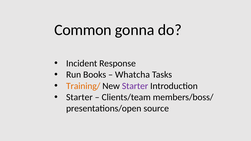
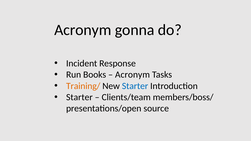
Common: Common -> Acronym (83, 30)
Whatcha: Whatcha -> Acronym (132, 75)
Starter colour: purple -> blue (135, 86)
